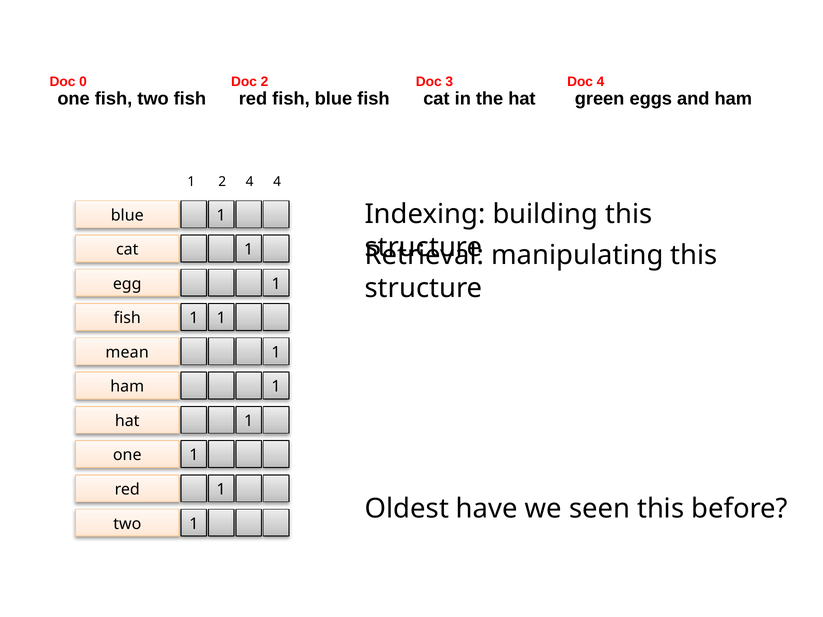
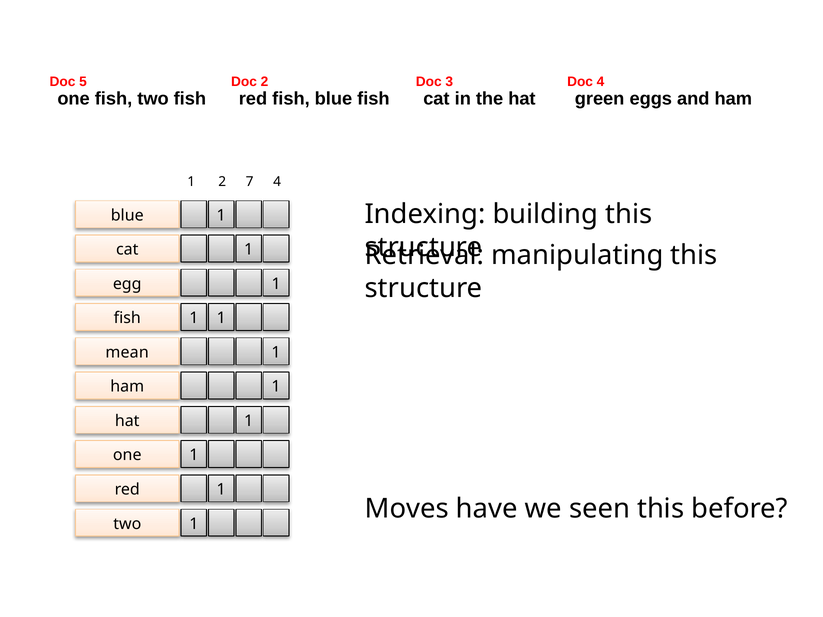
0: 0 -> 5 (83, 82)
2 4: 4 -> 7 (250, 182)
Oldest: Oldest -> Moves (407, 509)
